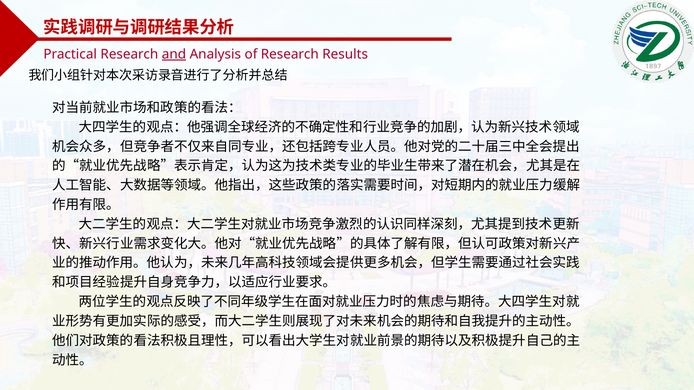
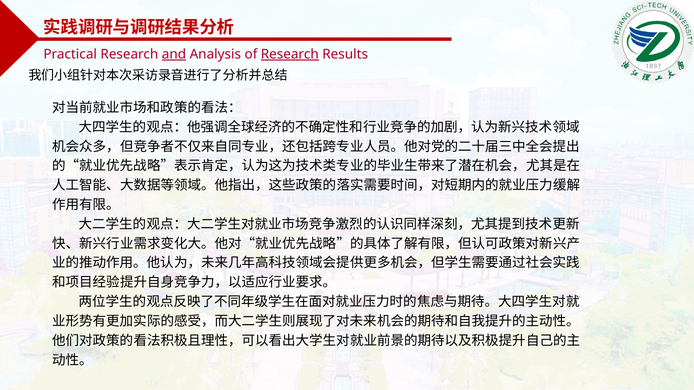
Research underline: none -> present (290, 54)
